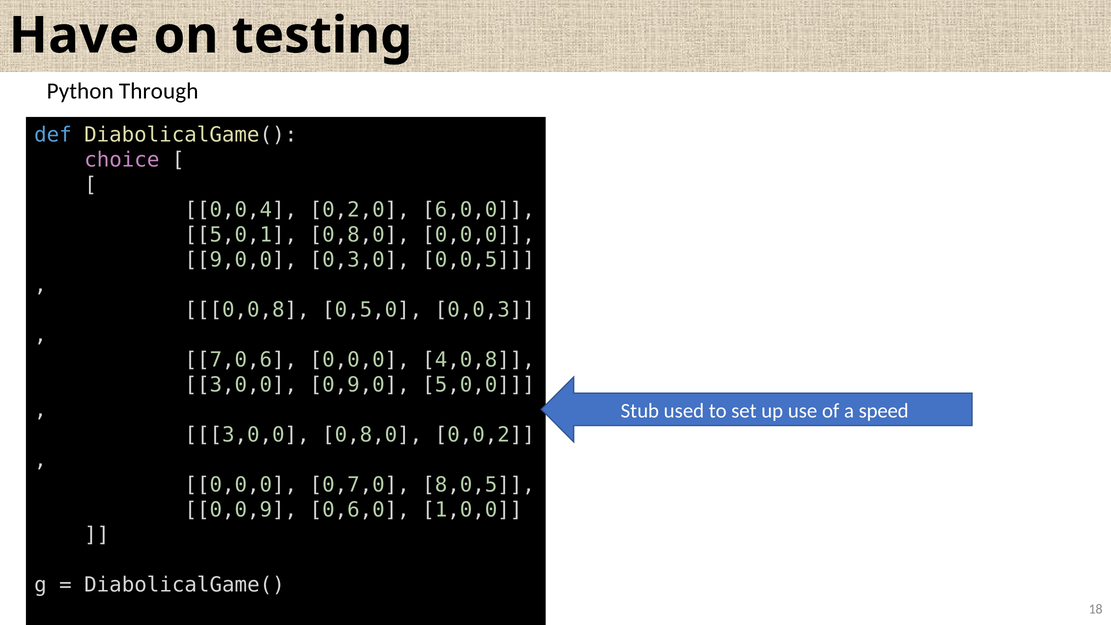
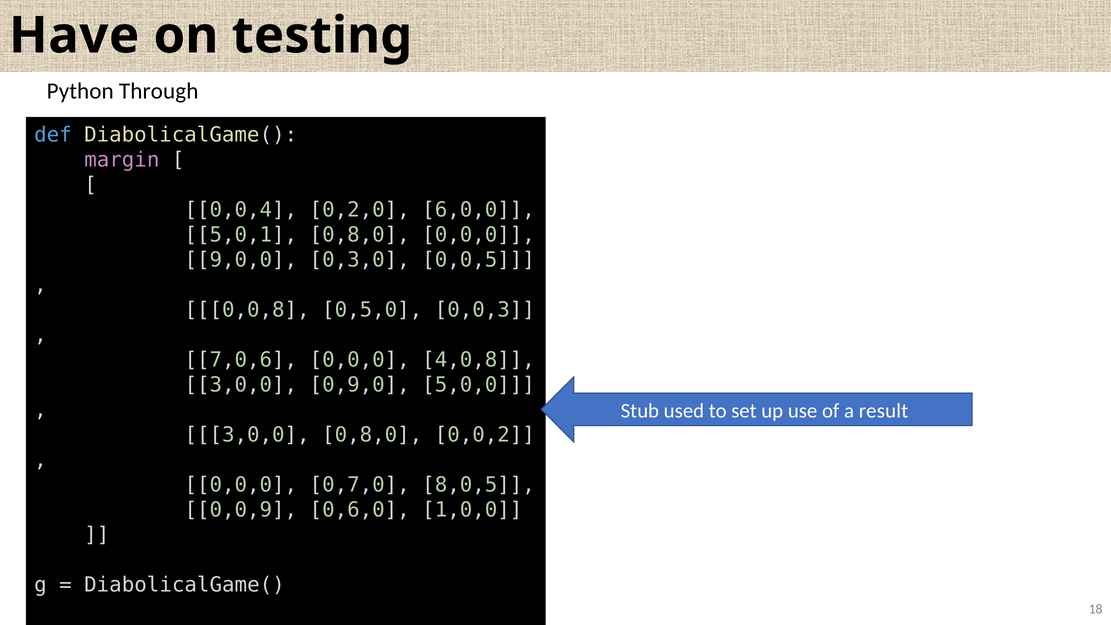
choice: choice -> margin (122, 160)
speed: speed -> result (884, 411)
